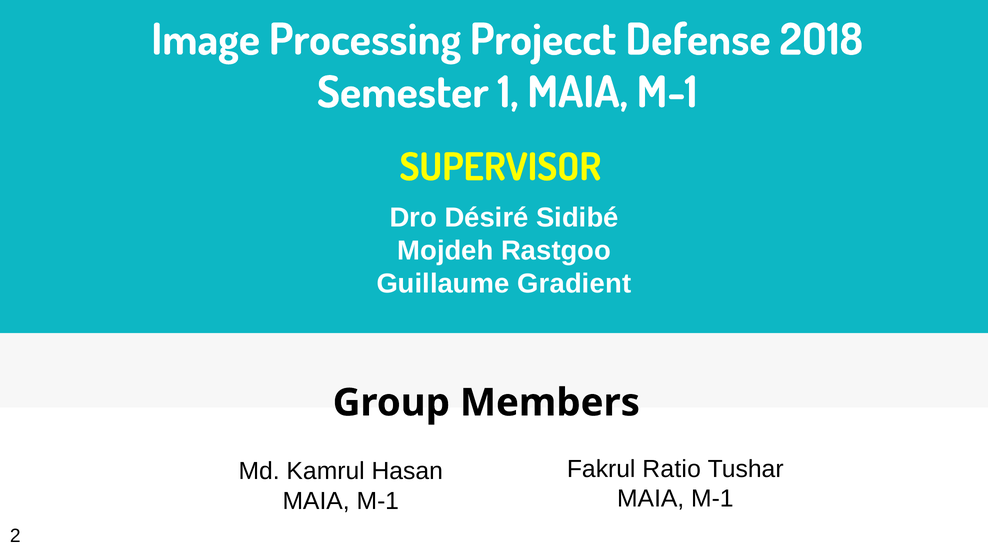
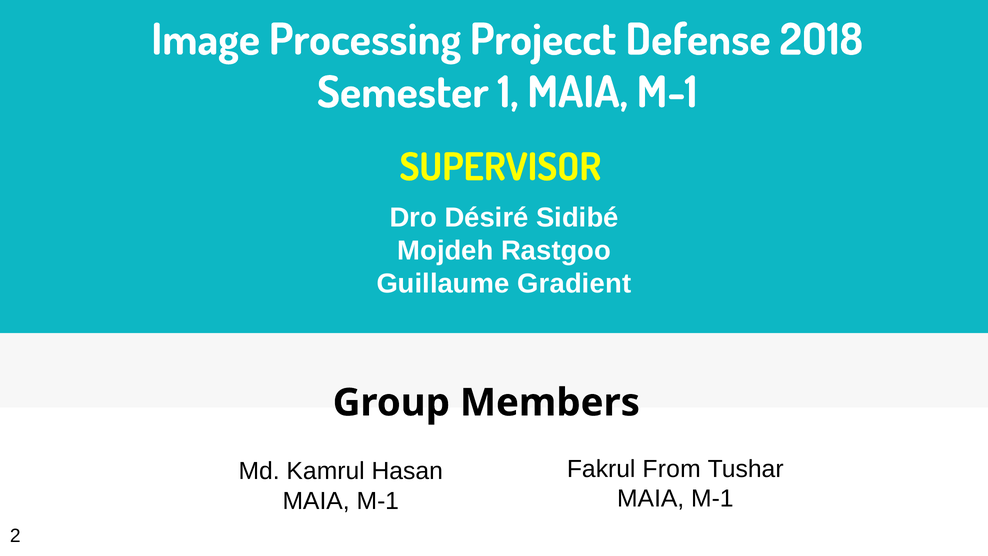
Ratio: Ratio -> From (672, 469)
